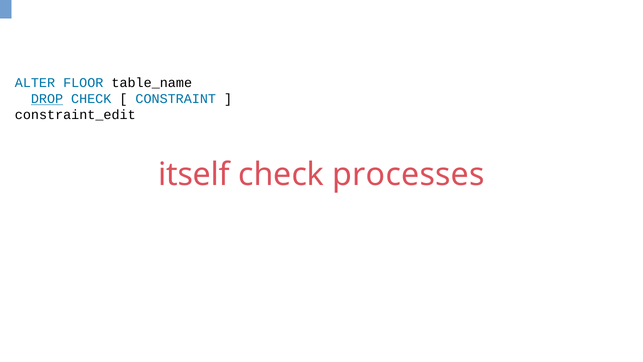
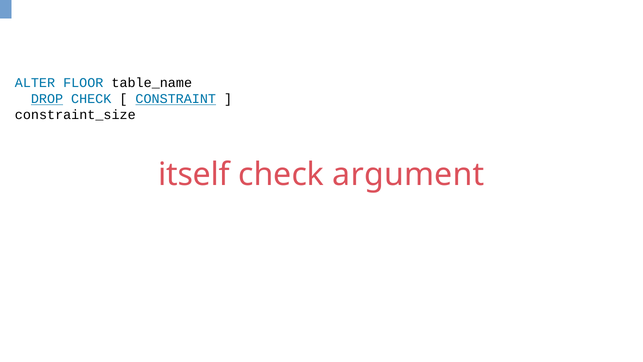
CONSTRAINT underline: none -> present (176, 99)
constraint_edit: constraint_edit -> constraint_size (75, 115)
processes: processes -> argument (408, 174)
